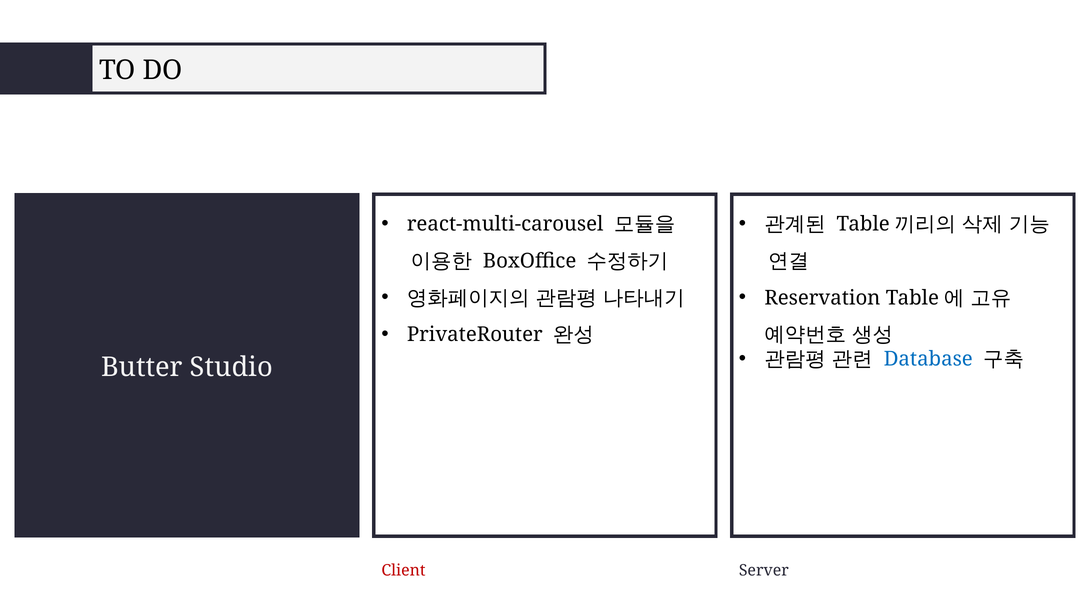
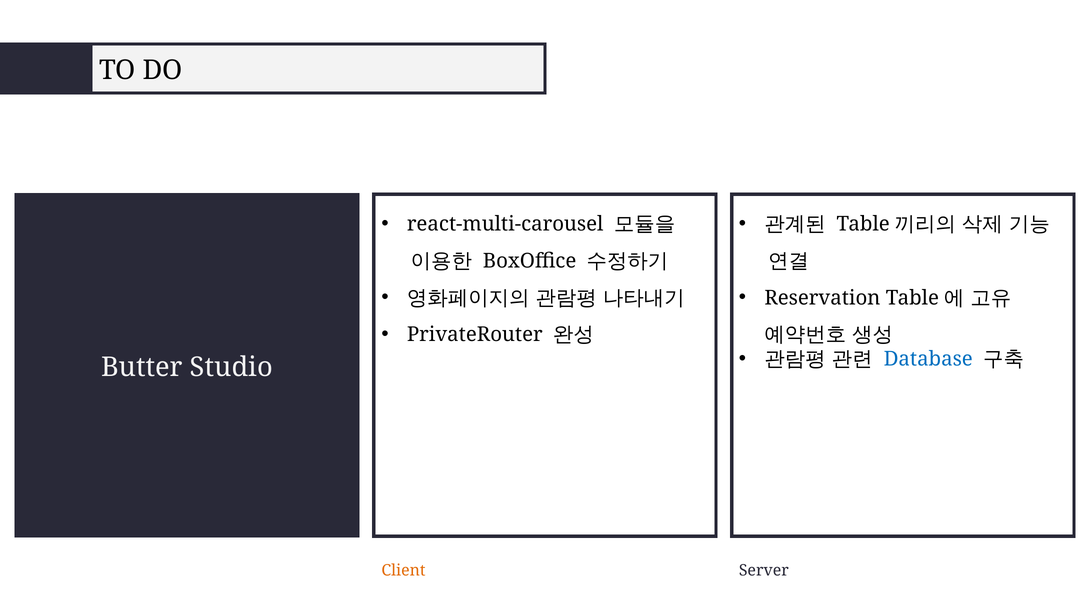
Client colour: red -> orange (403, 571)
